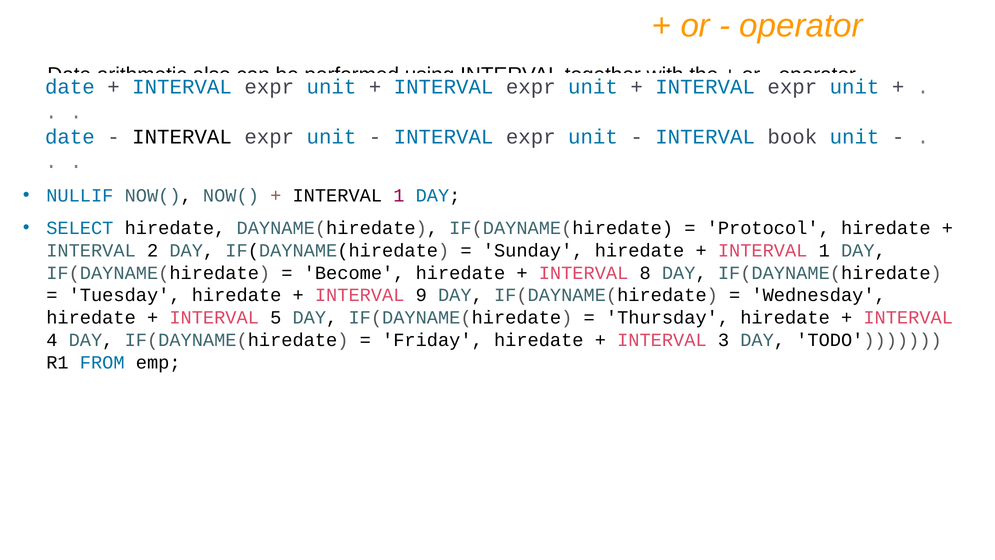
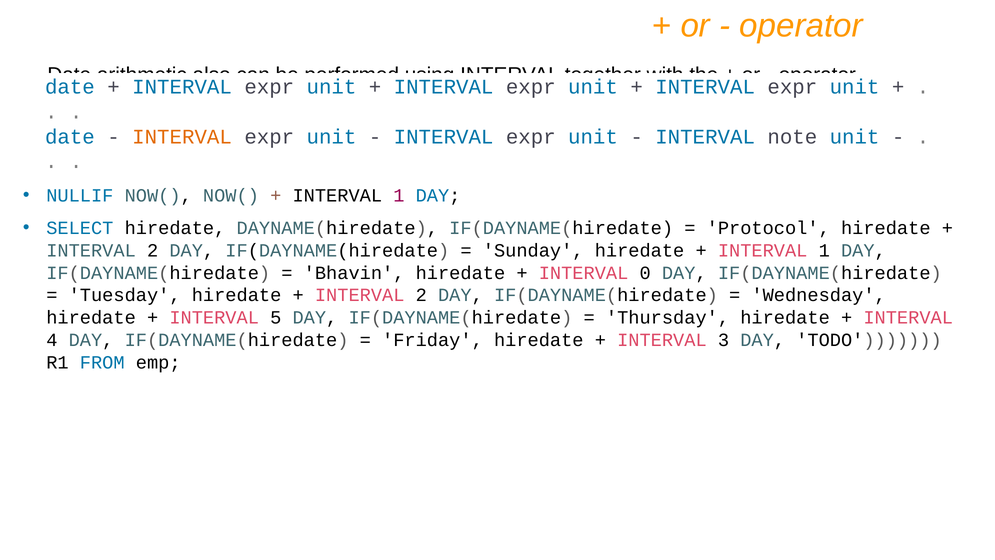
INTERVAL colour: black -> orange (182, 137)
book: book -> note (792, 137)
Become: Become -> Bhavin (354, 273)
8: 8 -> 0 (645, 273)
9: 9 -> 2 (421, 295)
